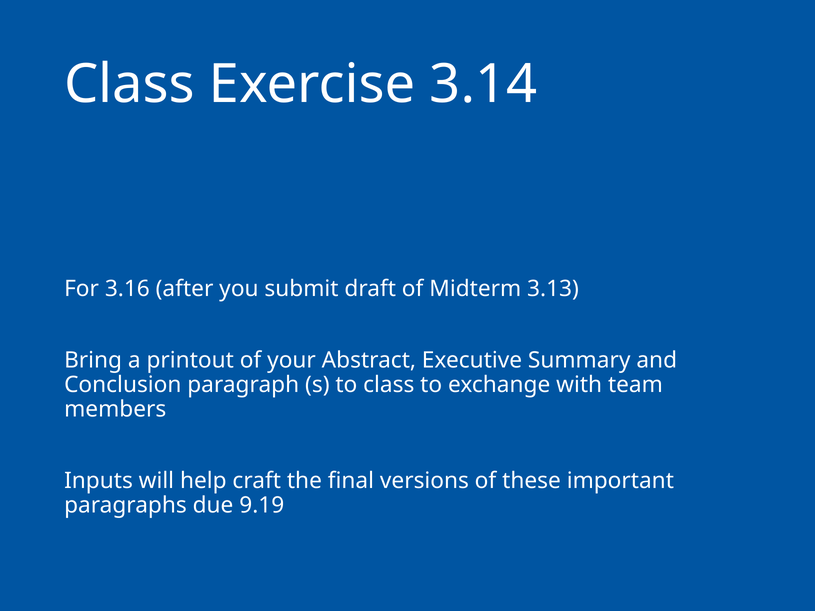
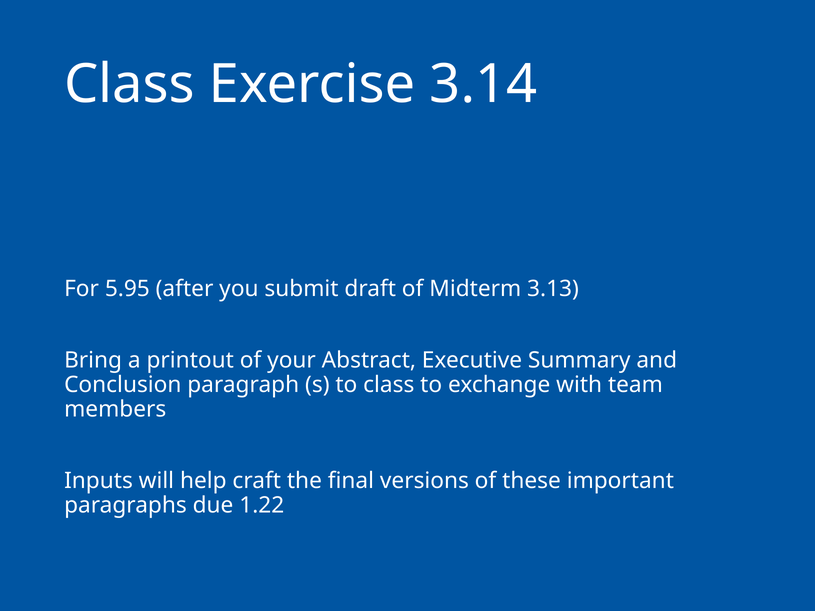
3.16: 3.16 -> 5.95 (127, 289)
9.19: 9.19 -> 1.22 (262, 505)
